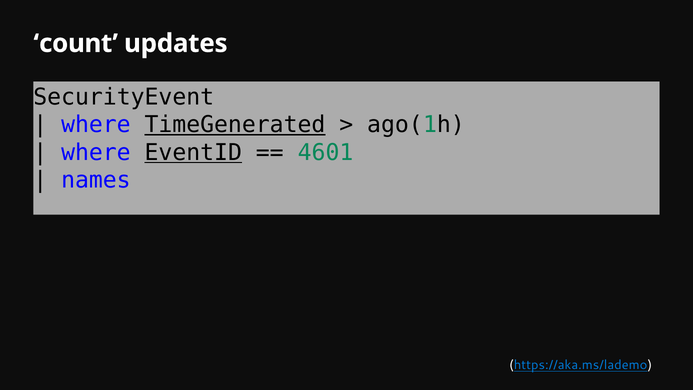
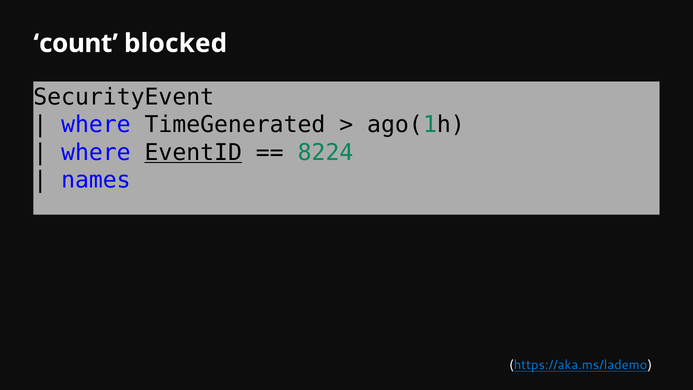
updates: updates -> blocked (176, 43)
TimeGenerated underline: present -> none (235, 125)
4601: 4601 -> 8224 (326, 152)
